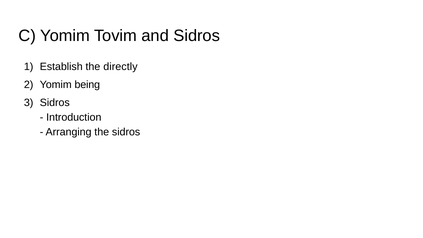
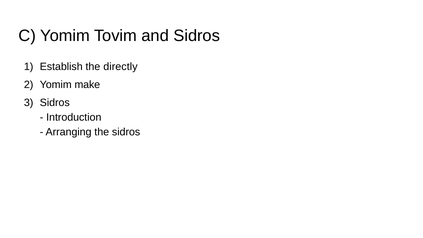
being: being -> make (87, 85)
